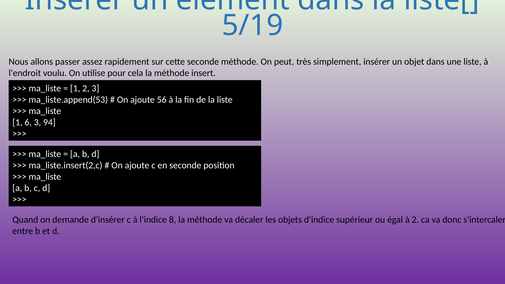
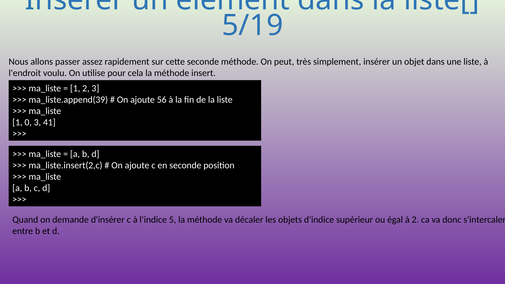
ma_liste.append(53: ma_liste.append(53 -> ma_liste.append(39 (68, 100)
6: 6 -> 0 (28, 122)
94: 94 -> 41 (49, 122)
8: 8 -> 5 (173, 220)
